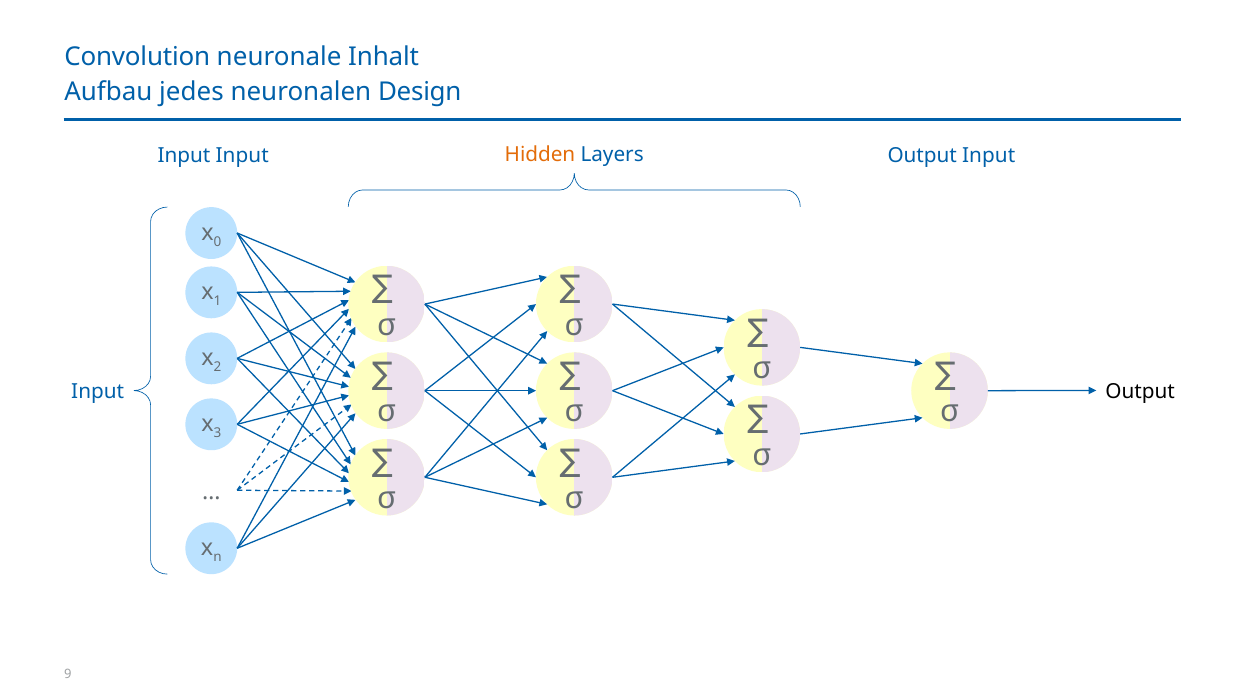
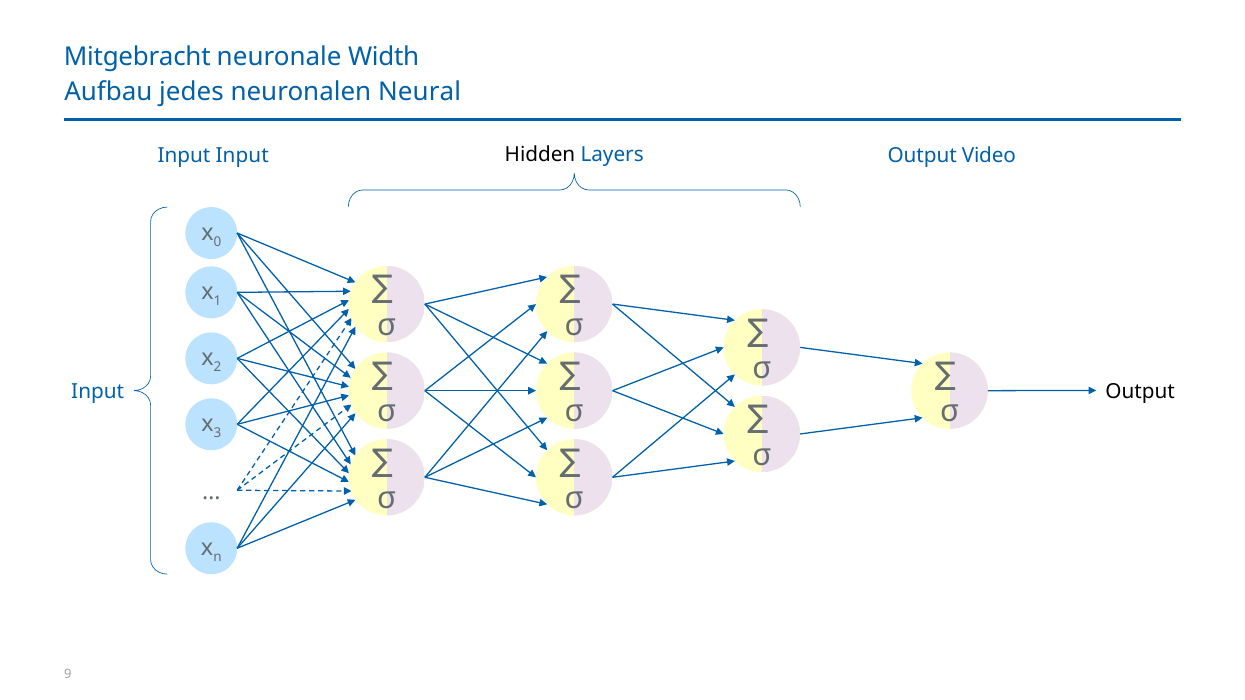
Convolution: Convolution -> Mitgebracht (137, 57)
Inhalt: Inhalt -> Width (384, 57)
Design: Design -> Neural (420, 92)
Hidden colour: orange -> black (540, 155)
Input: Input -> Video (989, 156)
